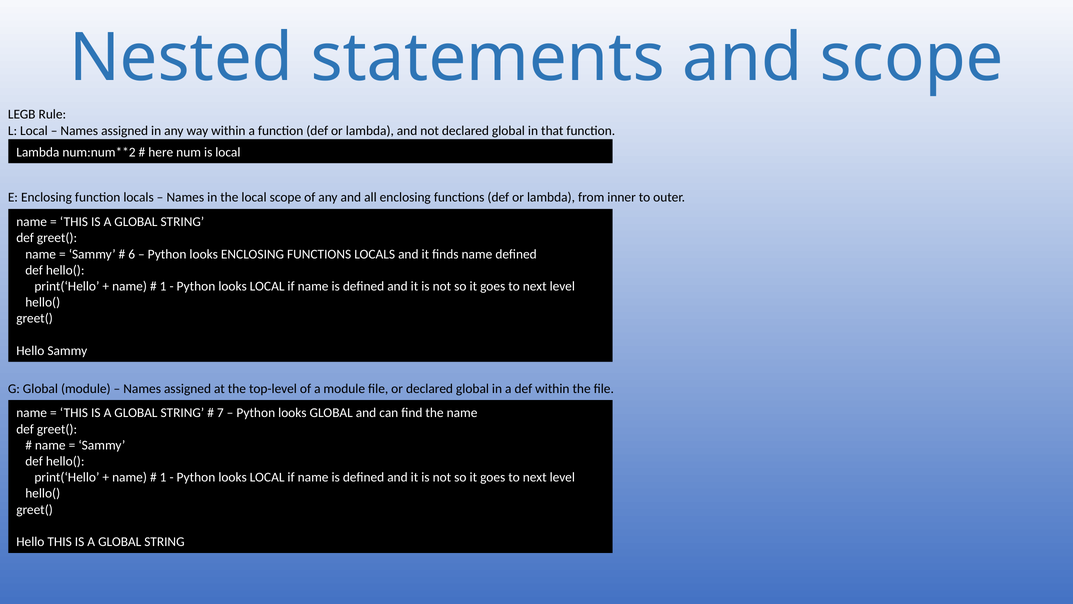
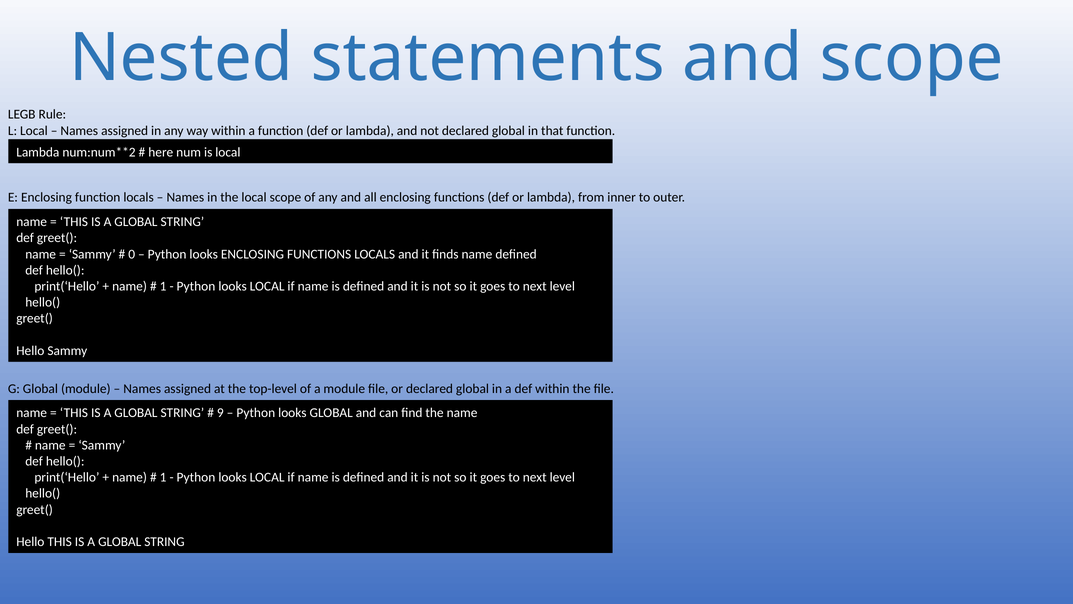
6: 6 -> 0 (132, 254)
7: 7 -> 9 (220, 413)
